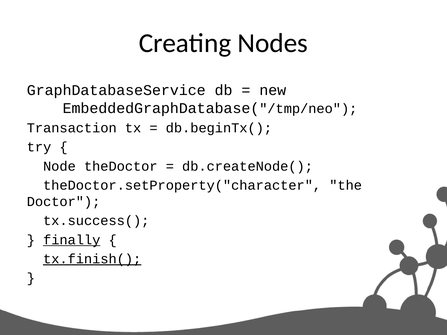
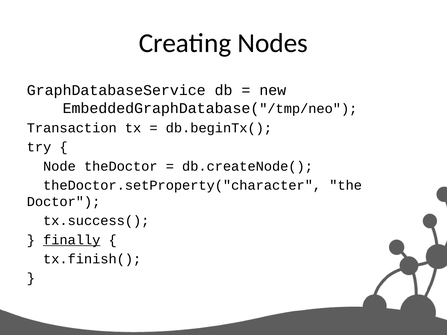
tx.finish( underline: present -> none (92, 259)
